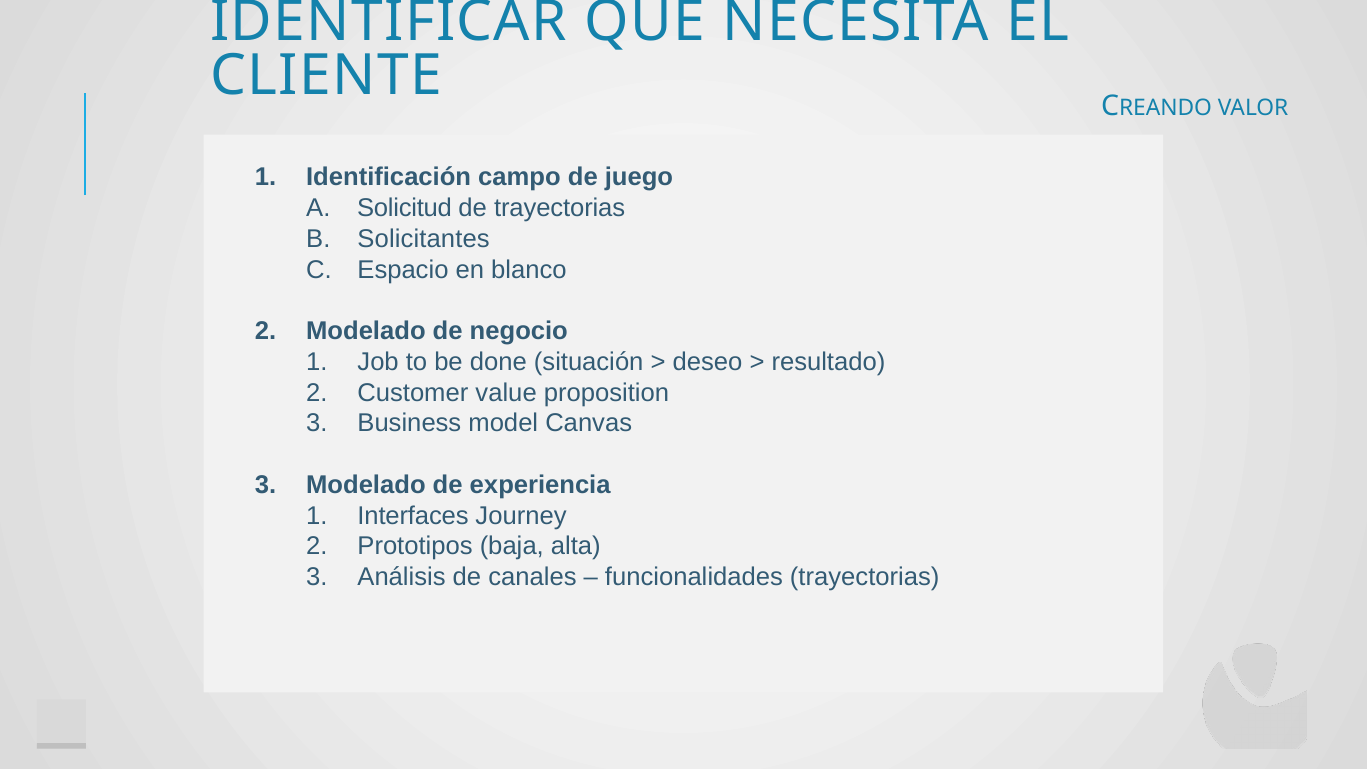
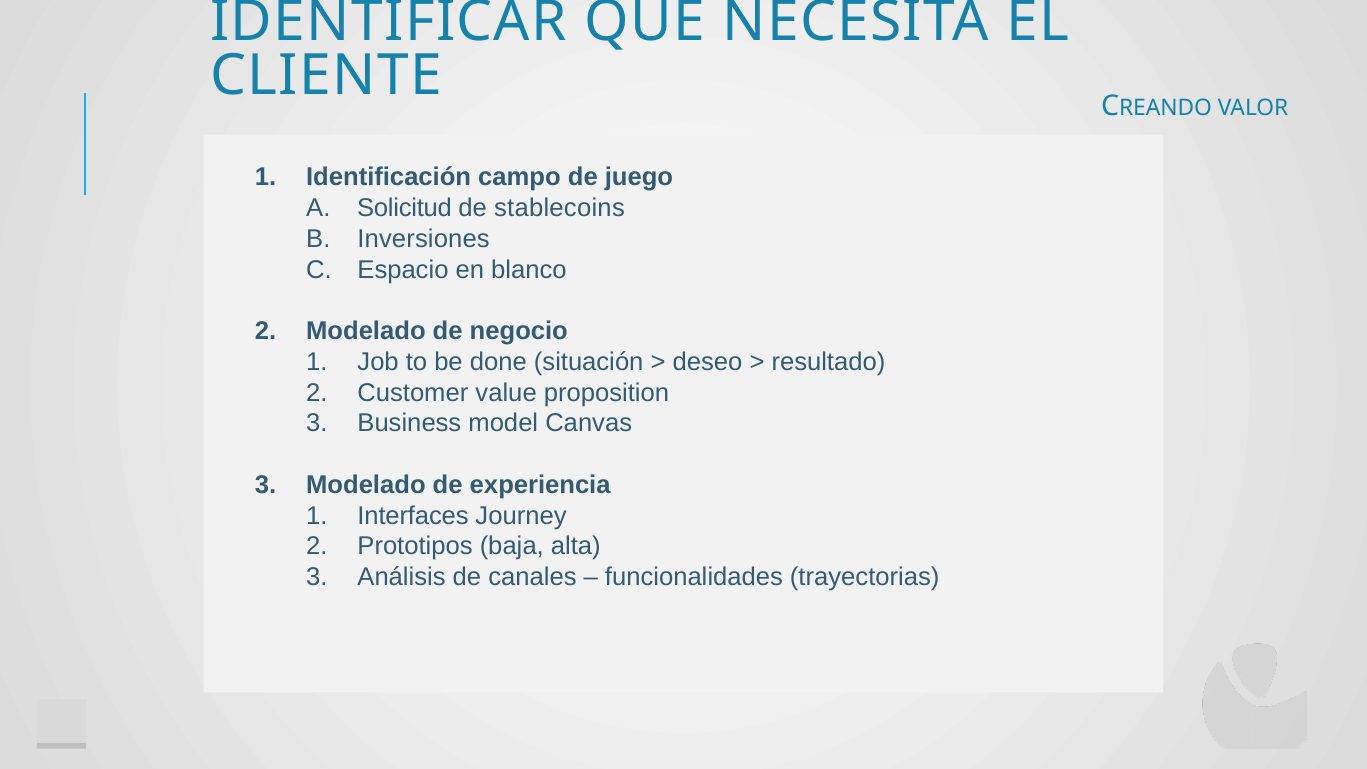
de trayectorias: trayectorias -> stablecoins (559, 208)
Solicitantes: Solicitantes -> Inversiones (424, 239)
